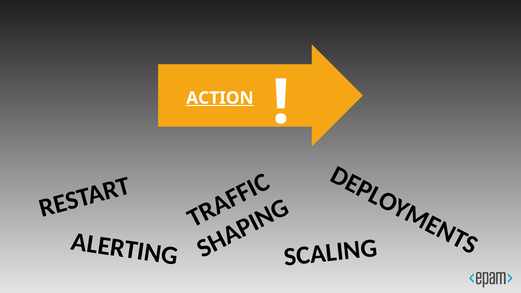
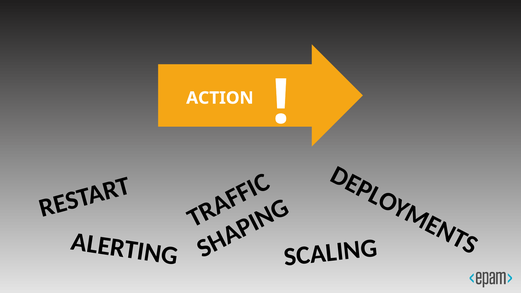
ACTION underline: present -> none (220, 98)
